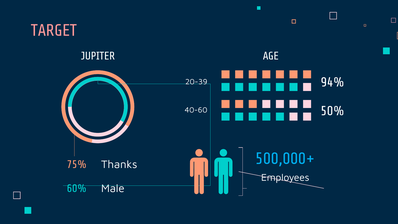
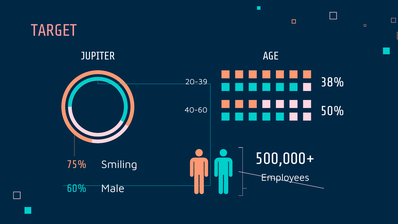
94%: 94% -> 38% (333, 82)
500,000+ colour: light blue -> white (285, 159)
Thanks: Thanks -> Smiling (119, 164)
